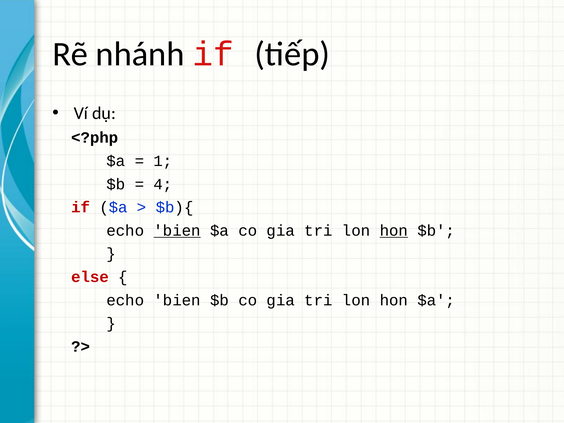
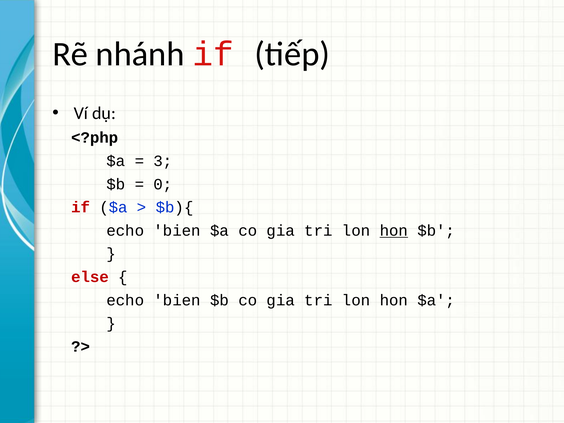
1: 1 -> 3 (163, 161)
4: 4 -> 0 (163, 184)
bien underline: present -> none (177, 231)
